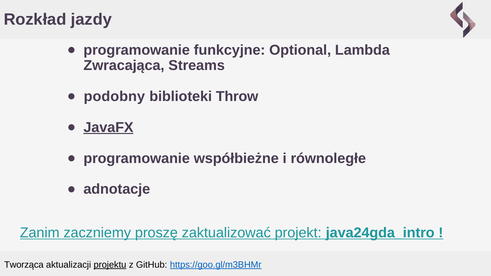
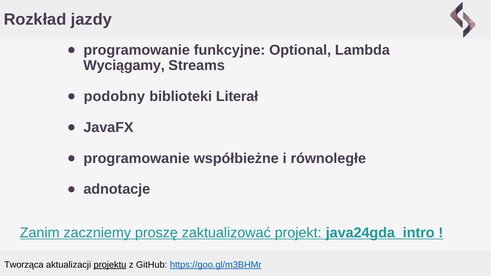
Zwracająca: Zwracająca -> Wyciągamy (124, 66)
Throw: Throw -> Literał (237, 97)
JavaFX underline: present -> none (108, 127)
